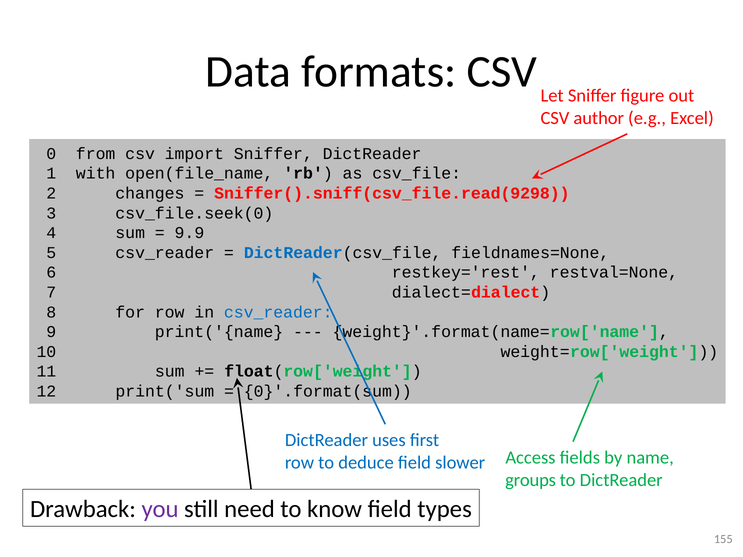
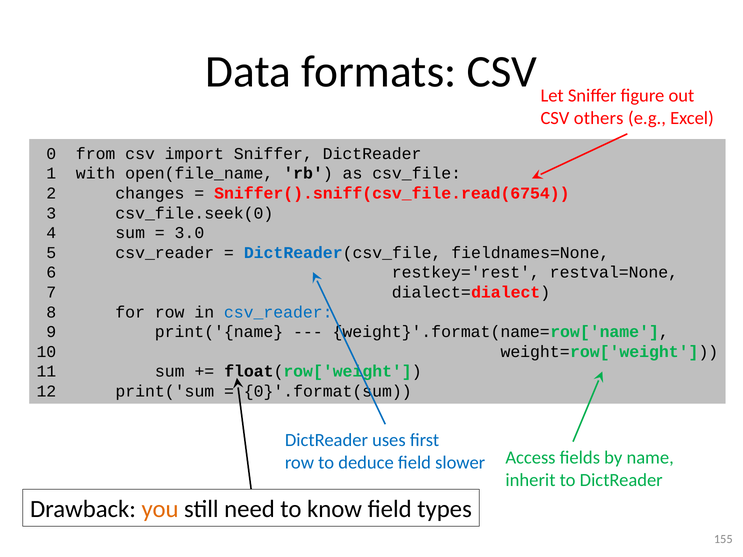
author: author -> others (599, 118)
Sniffer().sniff(csv_file.read(9298: Sniffer().sniff(csv_file.read(9298 -> Sniffer().sniff(csv_file.read(6754 (392, 193)
9.9: 9.9 -> 3.0 (189, 233)
groups: groups -> inherit (530, 480)
you colour: purple -> orange (160, 509)
